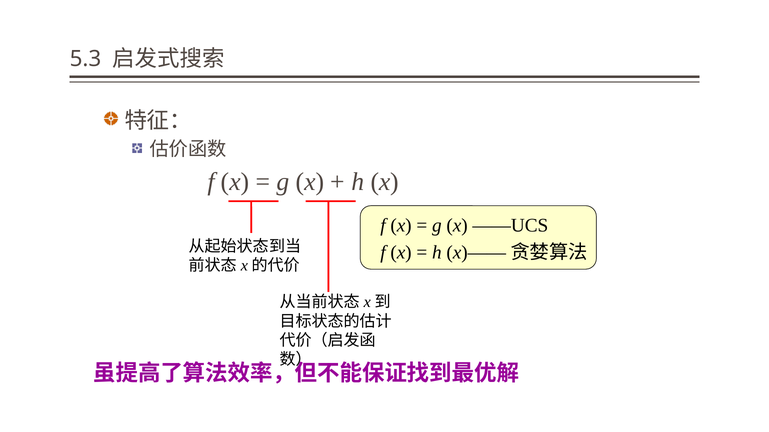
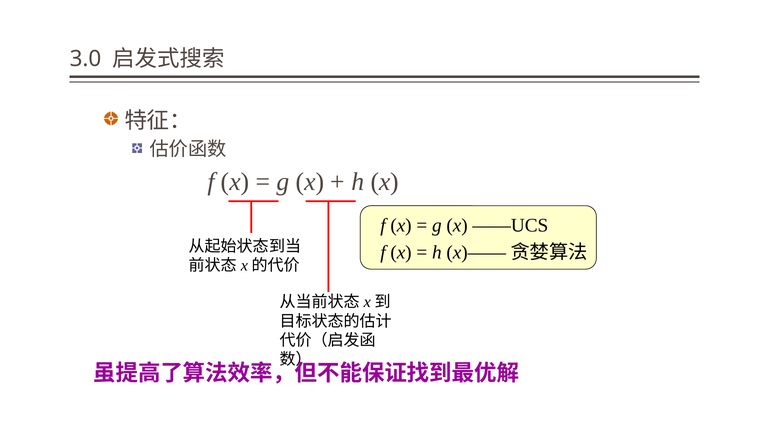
5.3: 5.3 -> 3.0 (85, 59)
